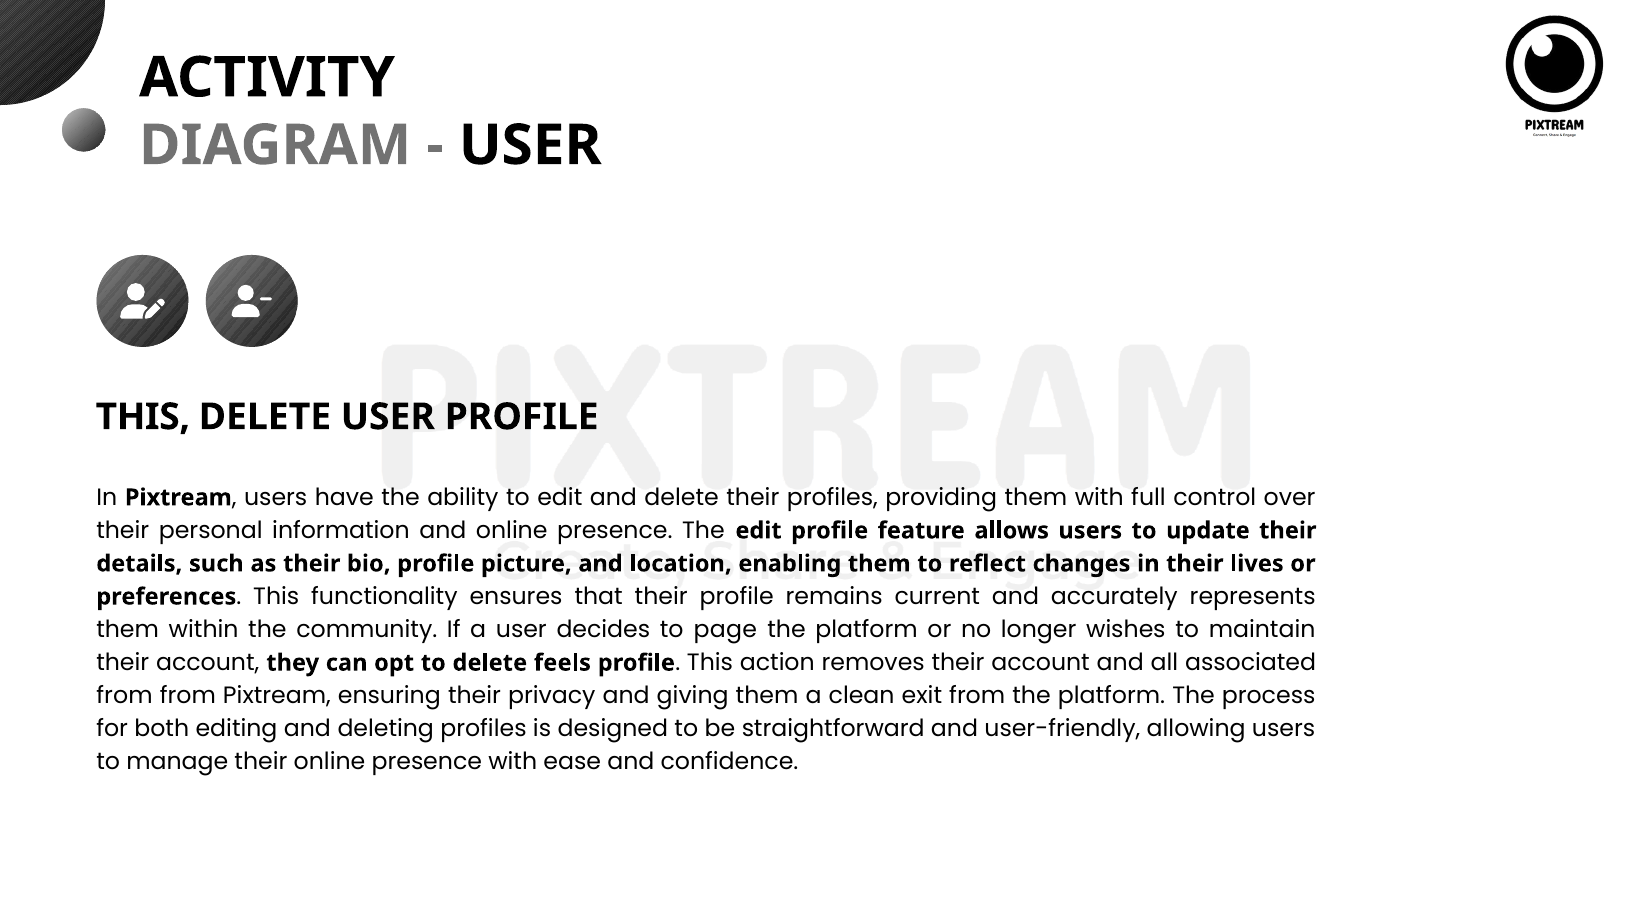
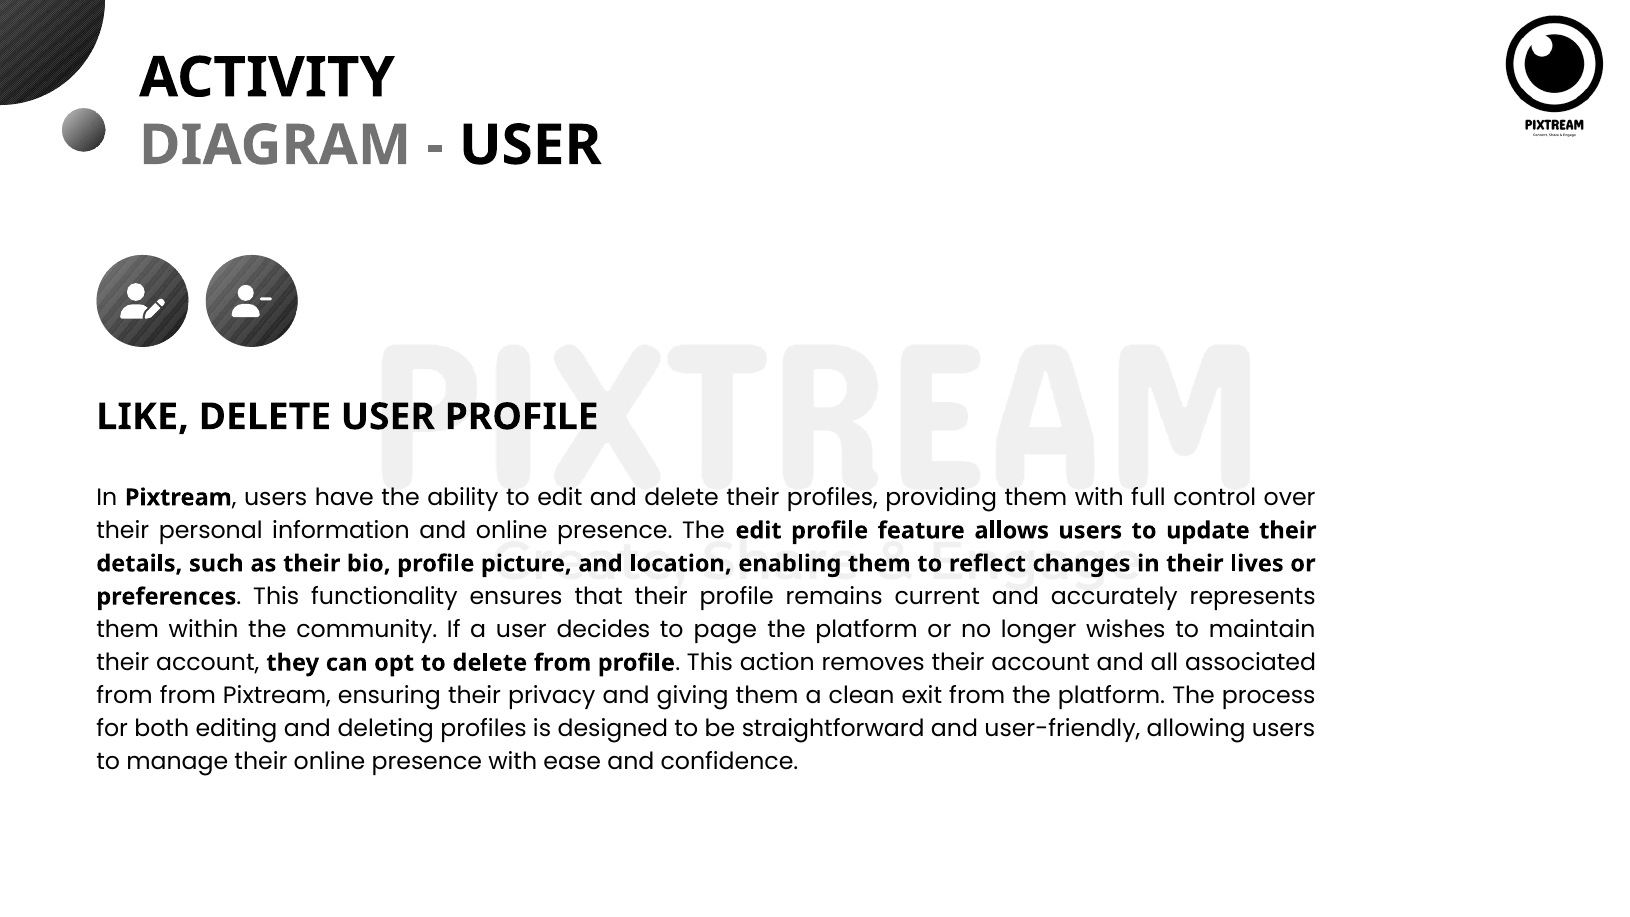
THIS: THIS -> LIKE (143, 417)
delete feels: feels -> from (563, 663)
